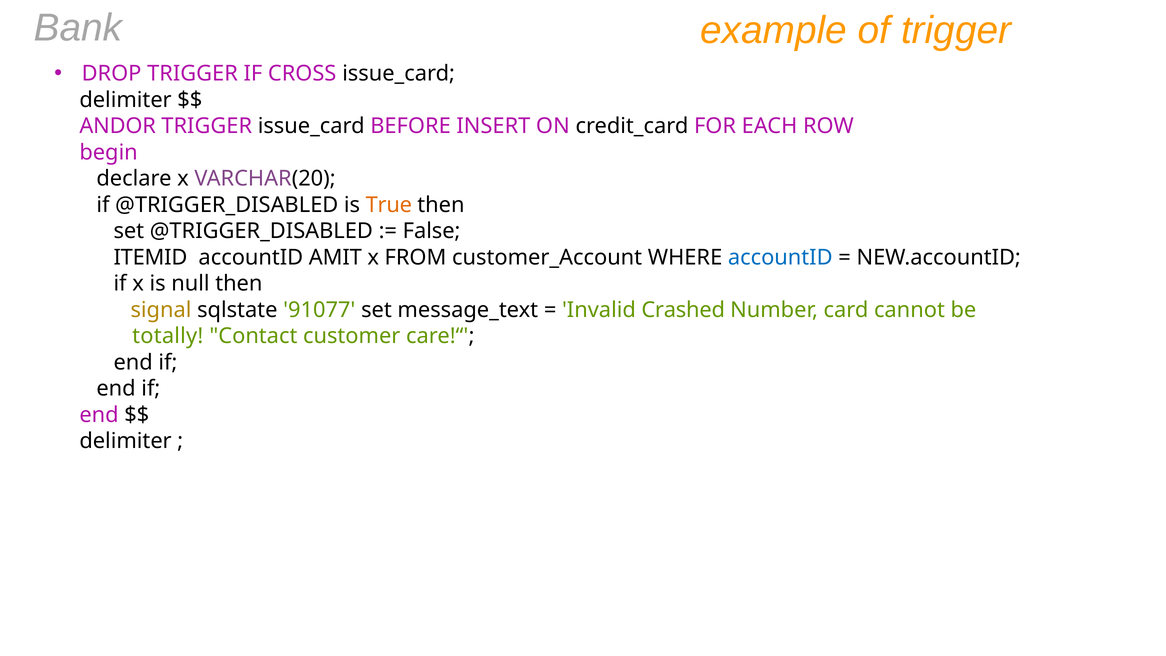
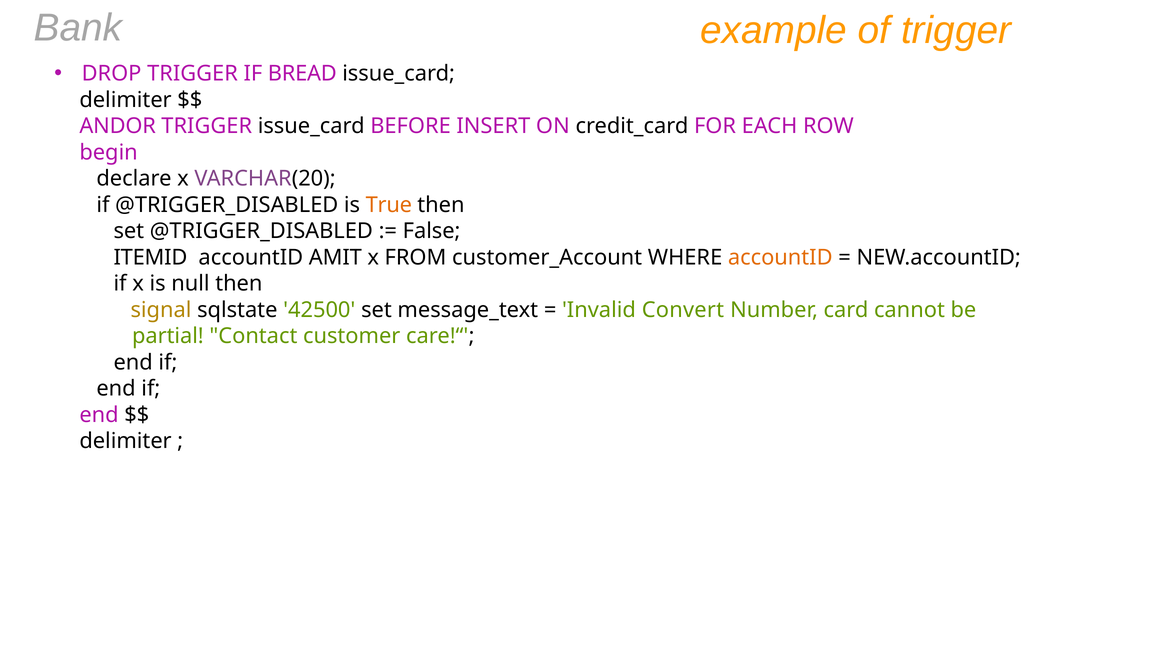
CROSS: CROSS -> BREAD (302, 74)
accountID colour: blue -> orange (780, 257)
91077: 91077 -> 42500 (319, 310)
Crashed: Crashed -> Convert (683, 310)
totally: totally -> partial (168, 336)
